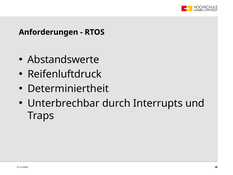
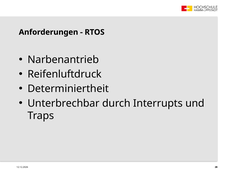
Abstandswerte: Abstandswerte -> Narbenantrieb (63, 60)
